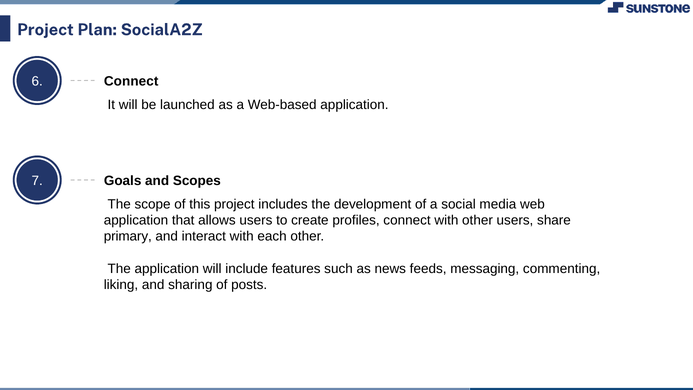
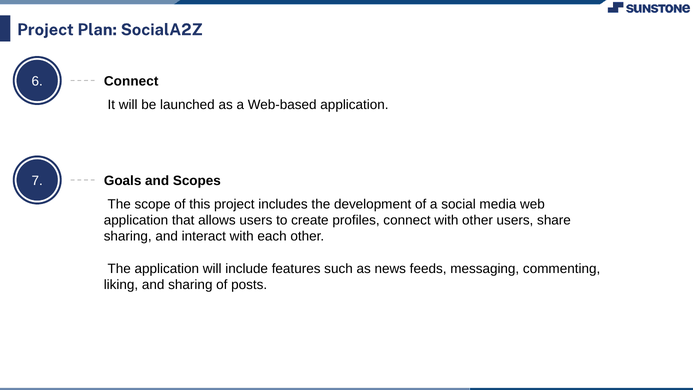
primary: primary -> sharing (128, 236)
